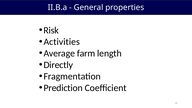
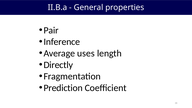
Risk: Risk -> Pair (51, 30)
Activities: Activities -> Inference (62, 42)
farm: farm -> uses (86, 53)
